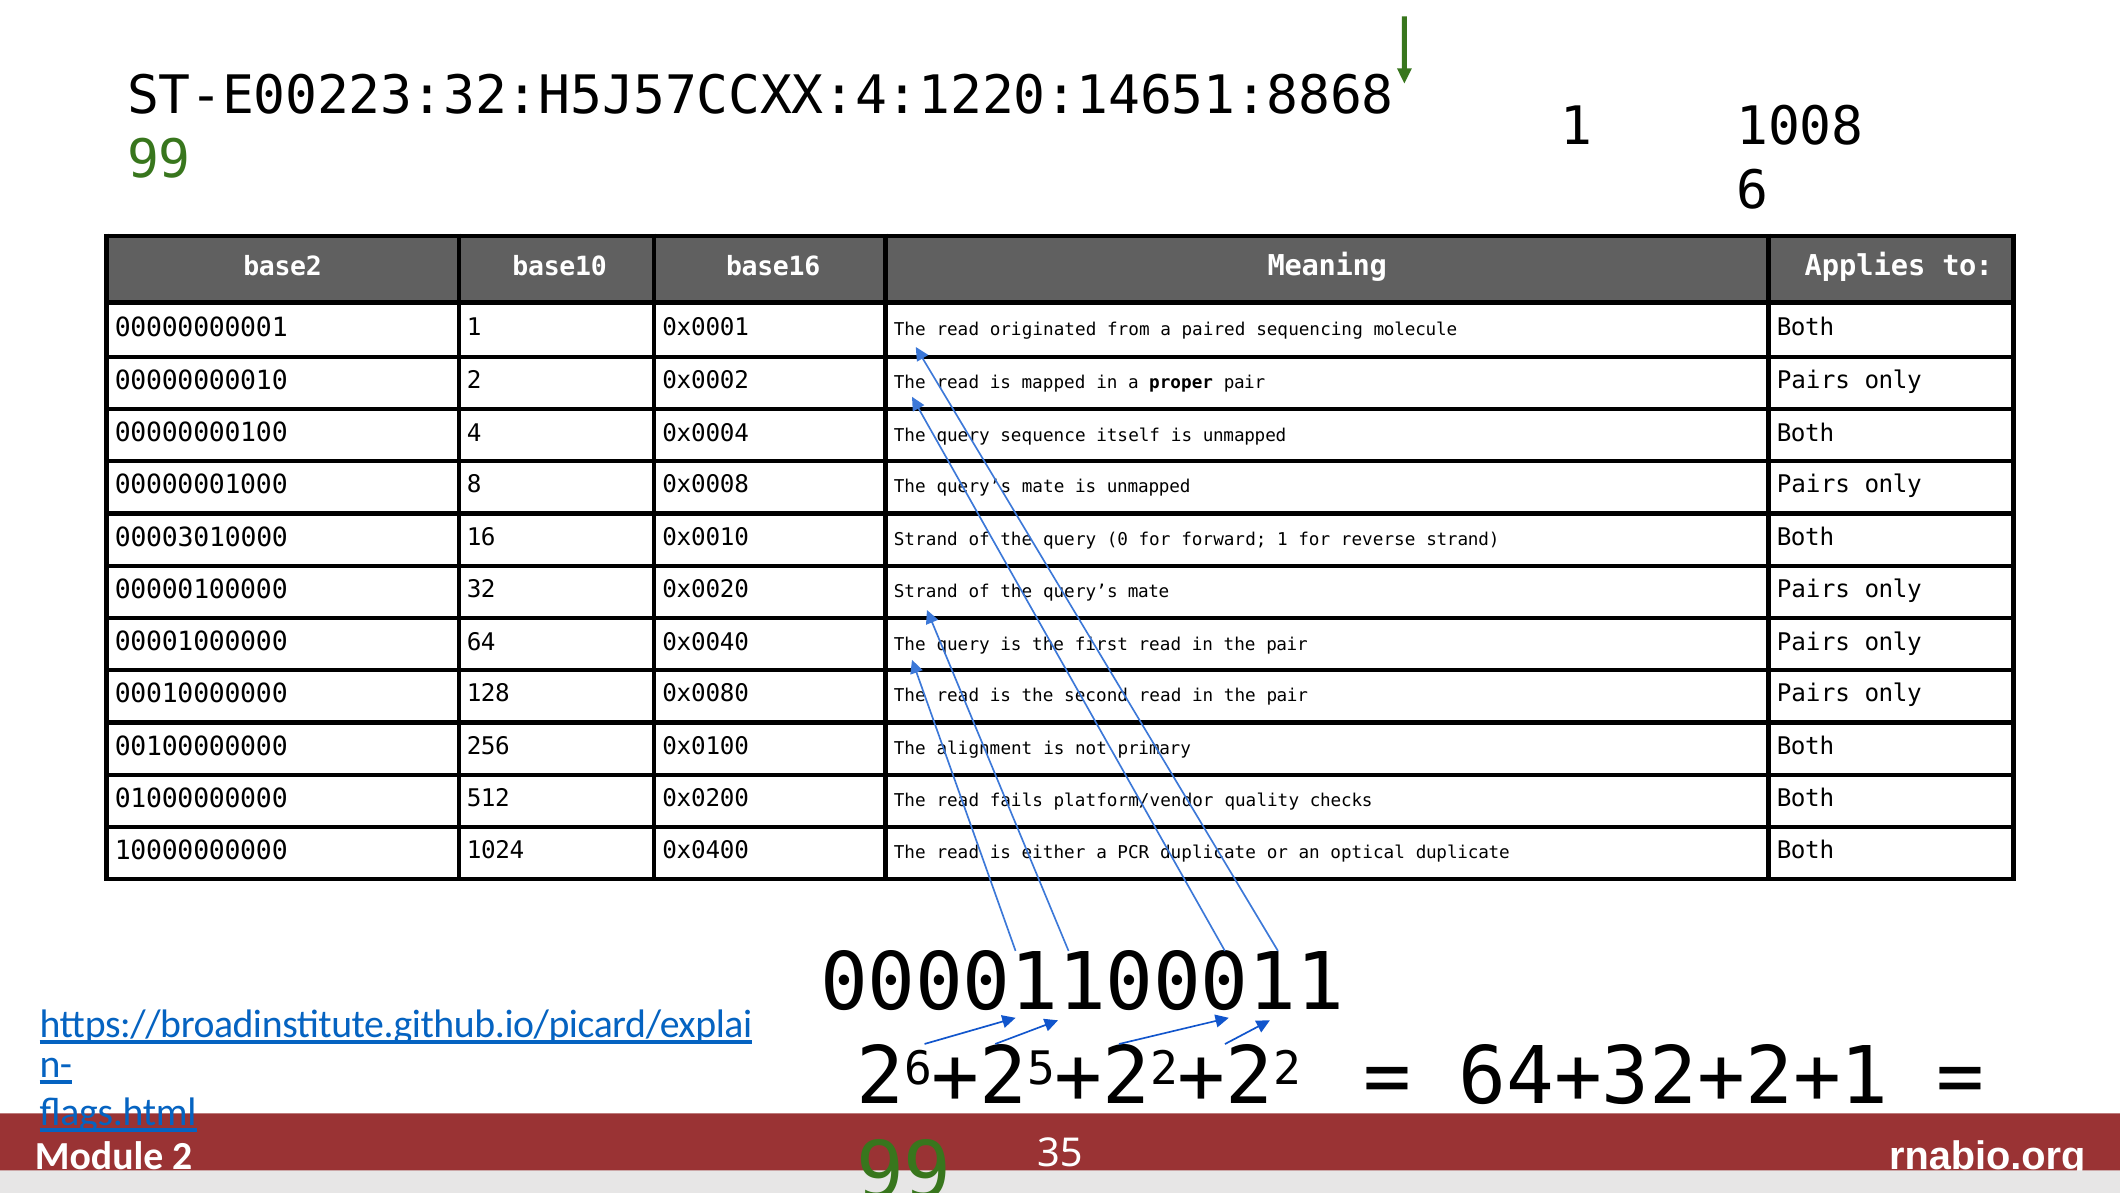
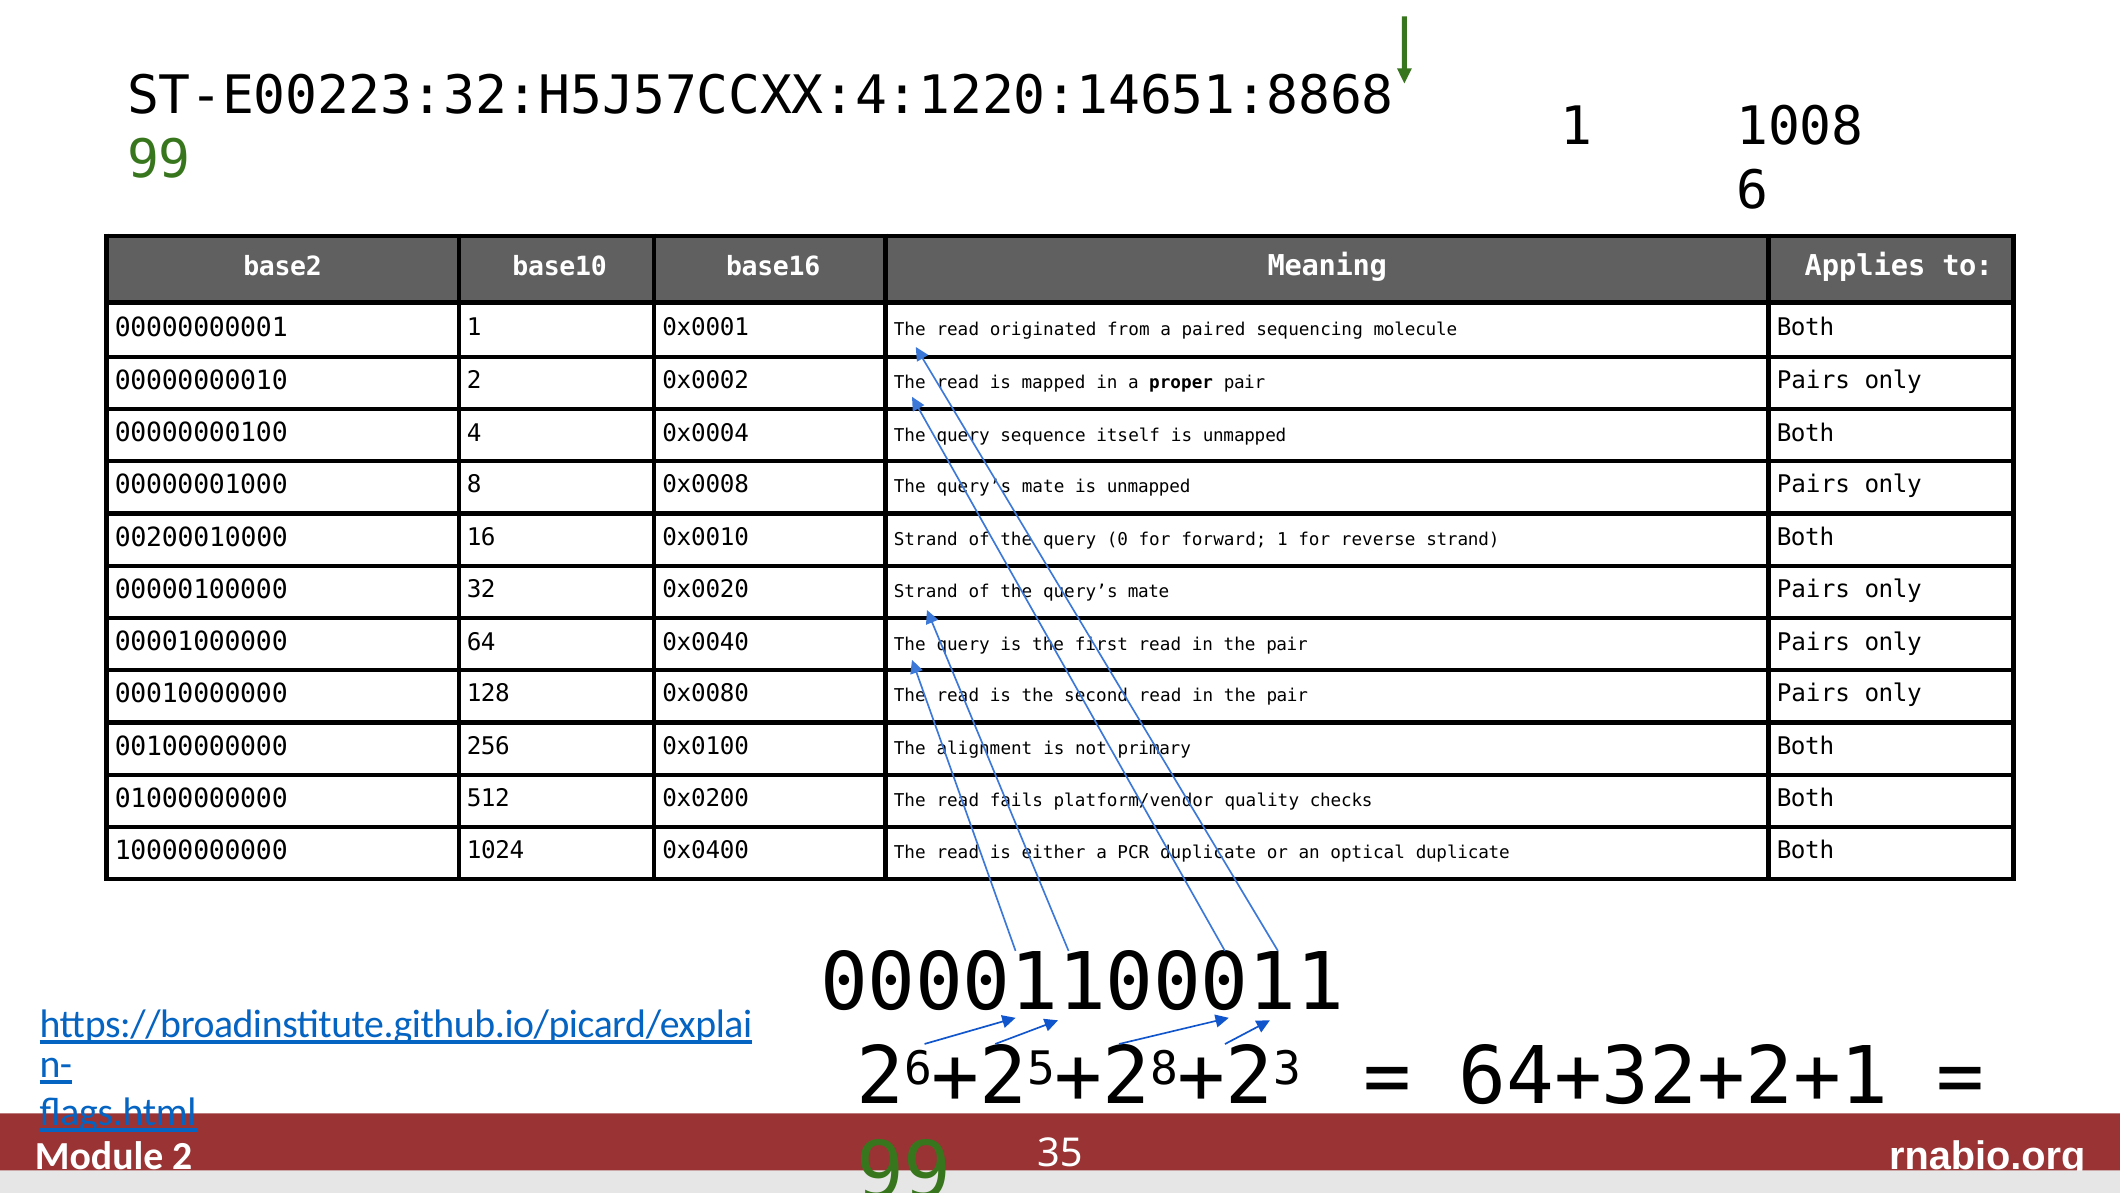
00003010000: 00003010000 -> 00200010000 (201, 537)
2: 2 -> 8 (1164, 1068)
2: 2 -> 3 (1287, 1068)
